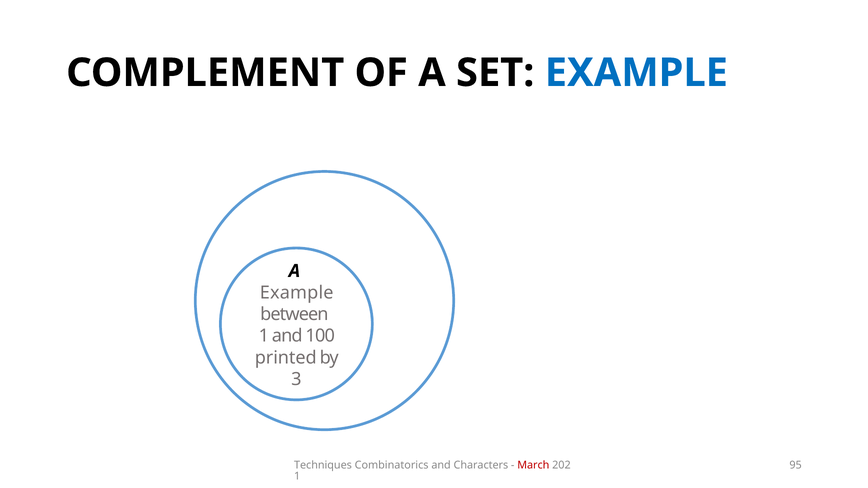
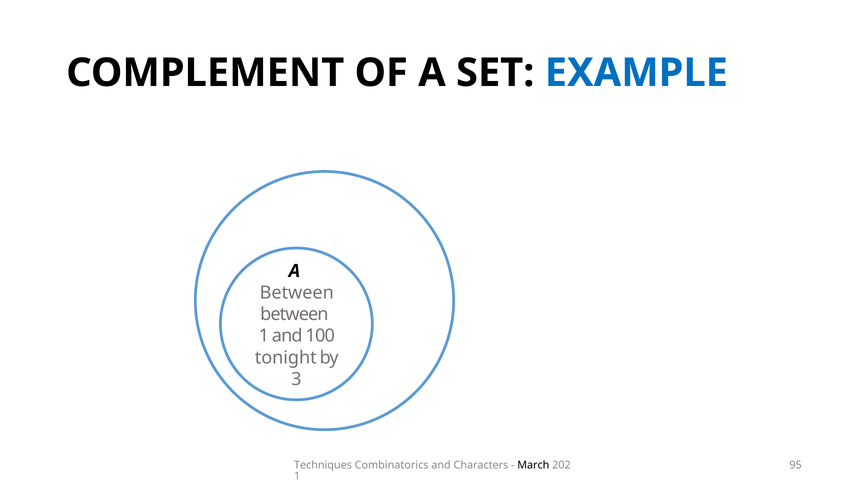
Example: Example -> Between (297, 293)
printed: printed -> tonight (286, 358)
March colour: red -> black (533, 465)
